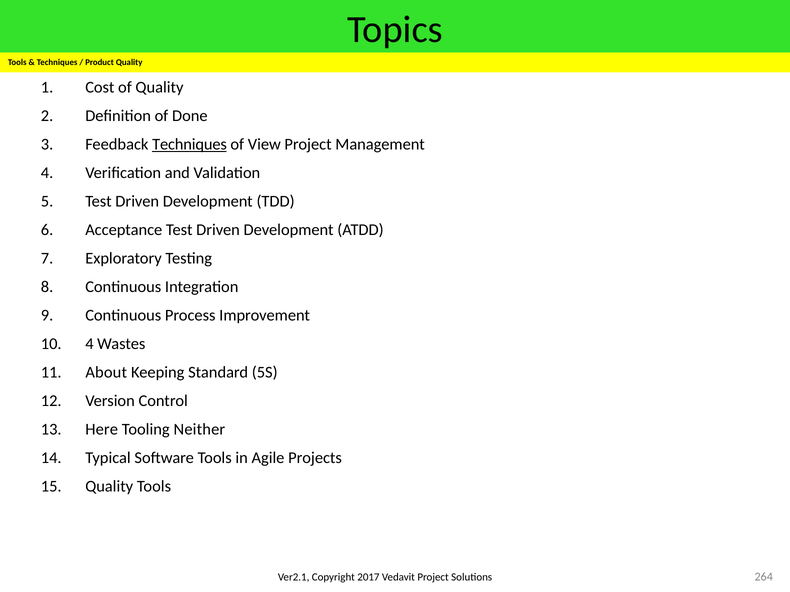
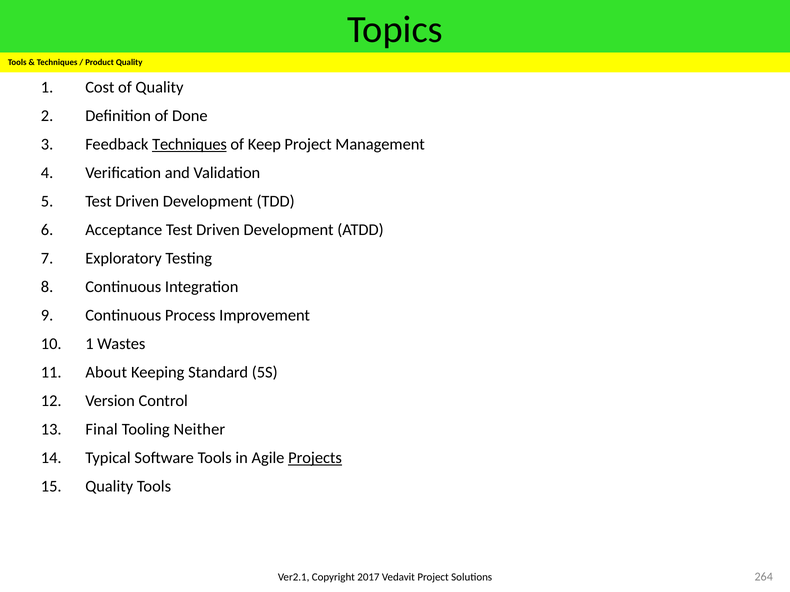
View: View -> Keep (264, 144)
4: 4 -> 1 (89, 344)
Here: Here -> Final (102, 430)
Projects underline: none -> present (315, 458)
